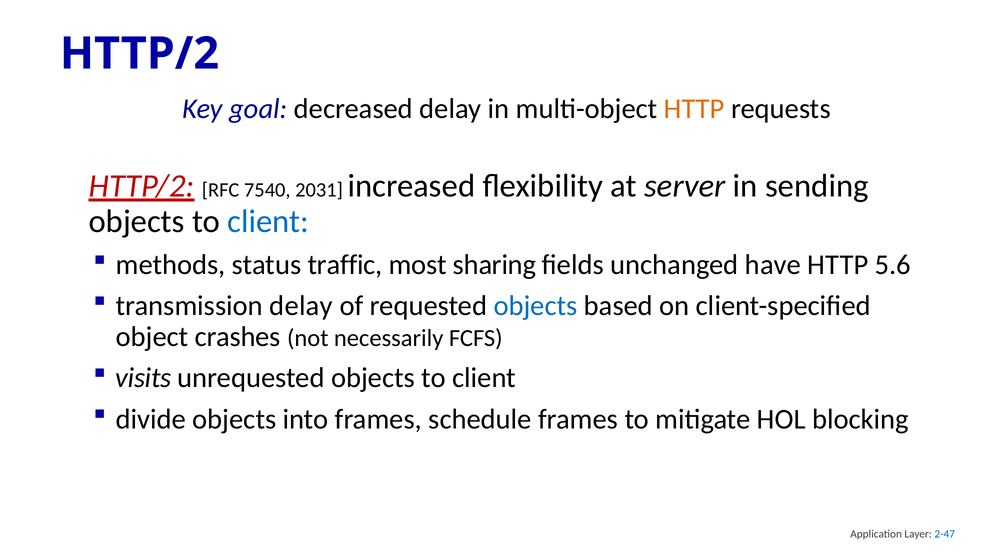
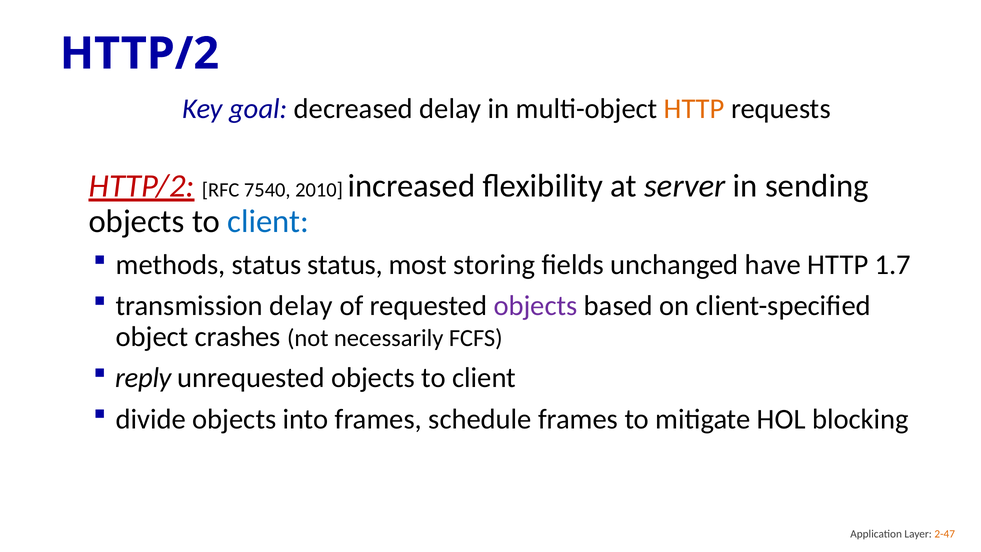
2031: 2031 -> 2010 (319, 190)
status traffic: traffic -> status (345, 265)
sharing: sharing -> storing (494, 265)
5.6: 5.6 -> 1.7 (893, 265)
objects colour: blue -> purple (535, 306)
visits: visits -> reply (143, 378)
2-47 colour: blue -> orange (945, 534)
